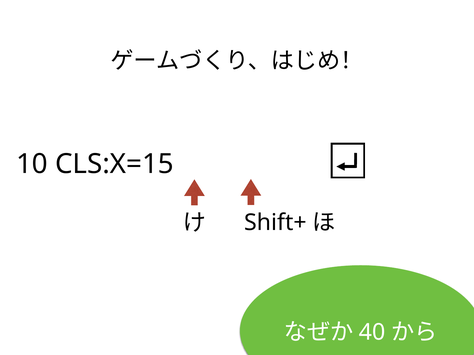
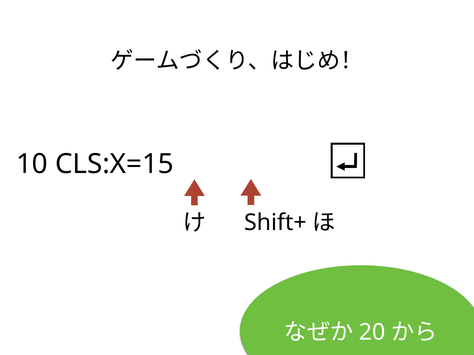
40: 40 -> 20 (372, 333)
